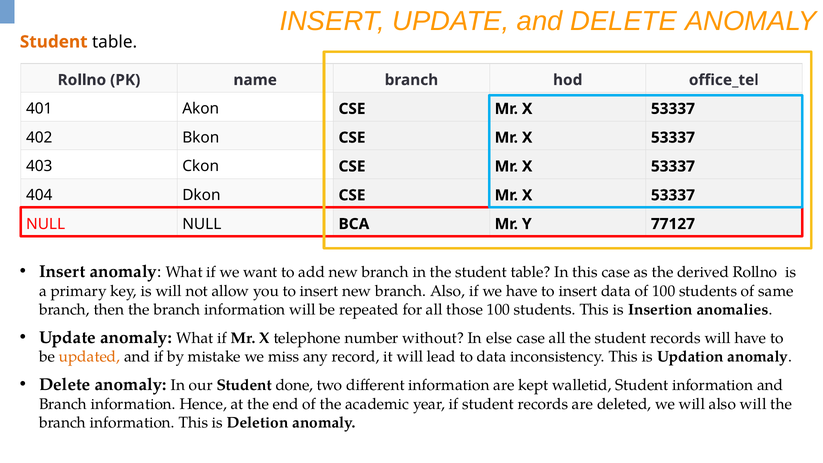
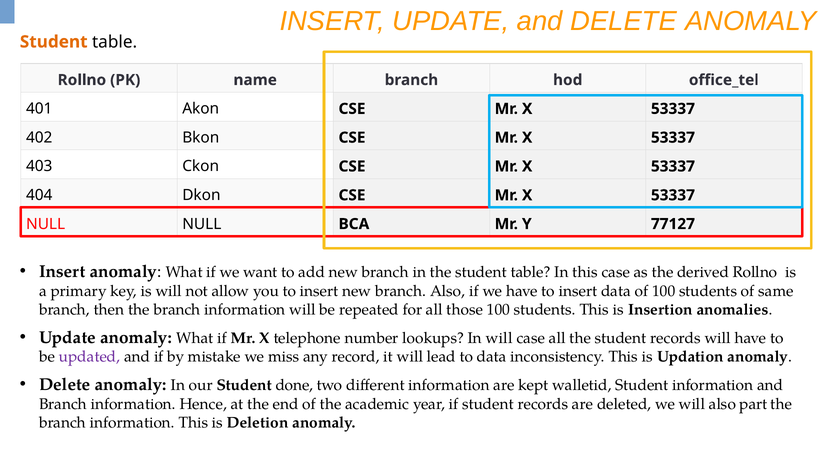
without: without -> lookups (433, 338)
In else: else -> will (499, 338)
updated colour: orange -> purple (90, 357)
also will: will -> part (753, 404)
